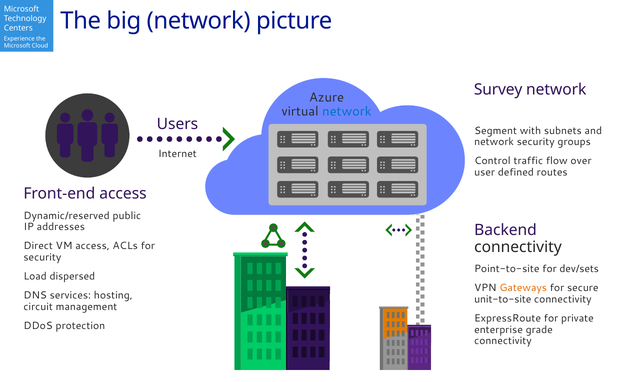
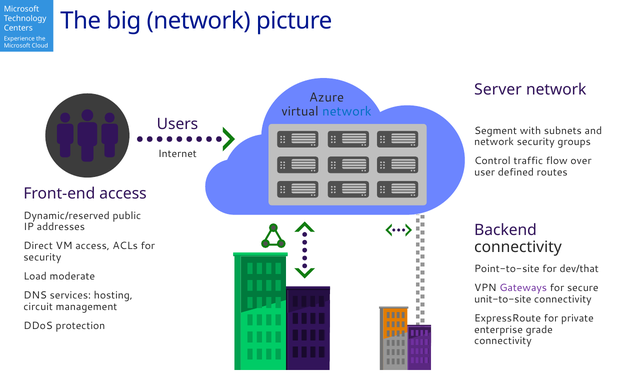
Survey: Survey -> Server (498, 90)
dev/sets: dev/sets -> dev/that (579, 269)
dispersed: dispersed -> moderate (72, 276)
Gateways colour: orange -> purple (523, 288)
